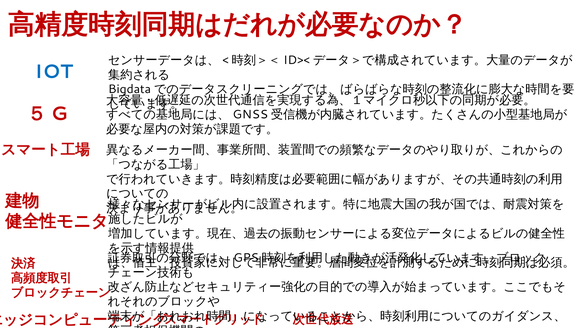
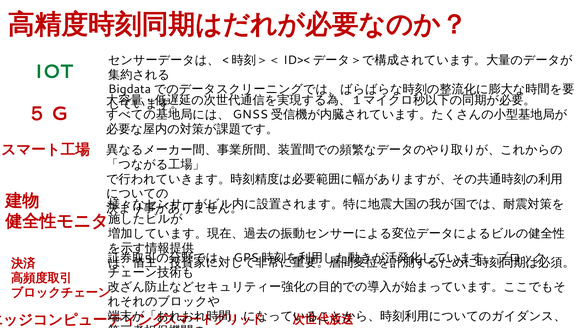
IOT colour: blue -> green (54, 72)
